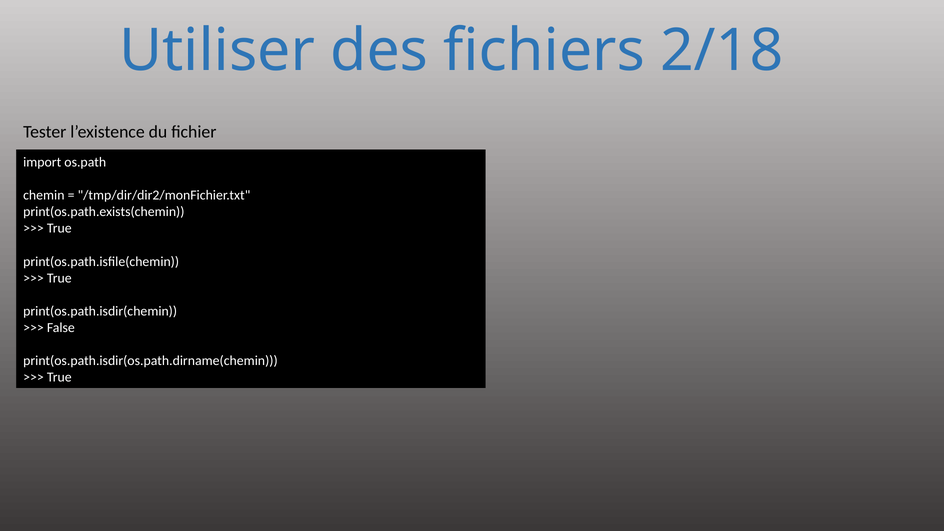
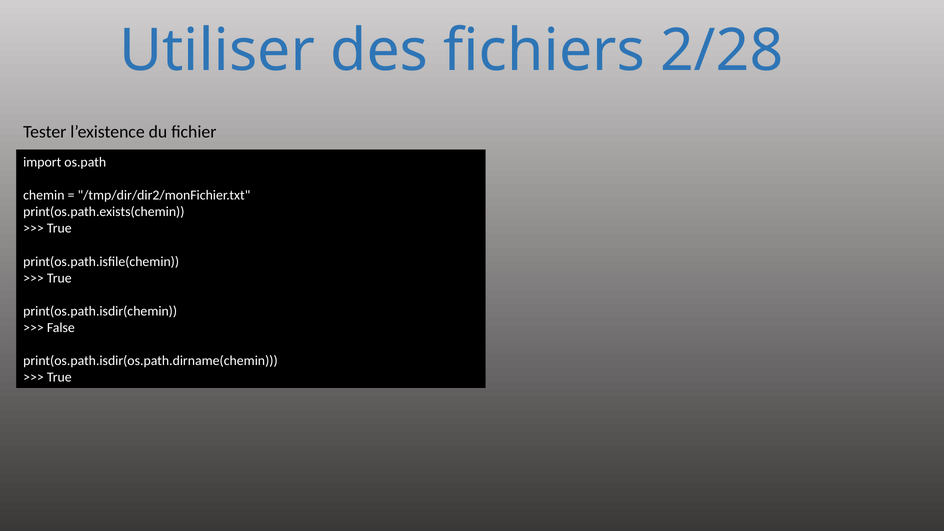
2/18: 2/18 -> 2/28 (722, 51)
